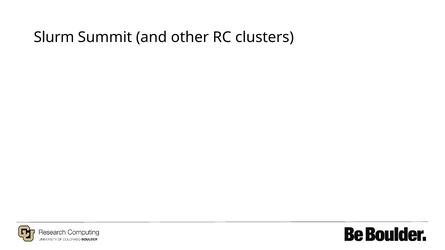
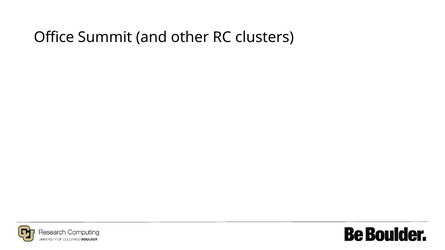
Slurm: Slurm -> Office (54, 37)
